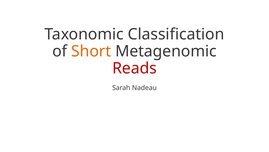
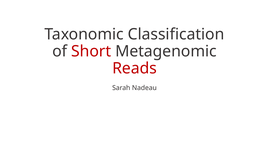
Short colour: orange -> red (91, 51)
